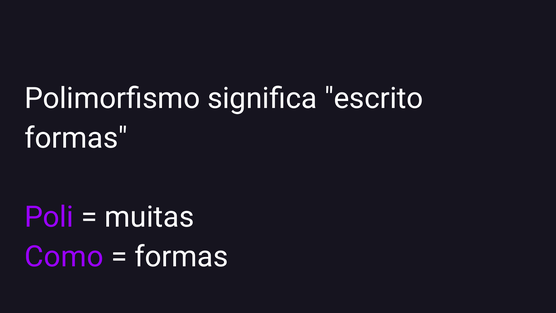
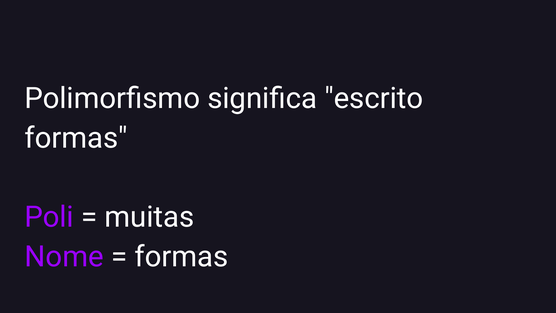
Como: Como -> Nome (64, 256)
